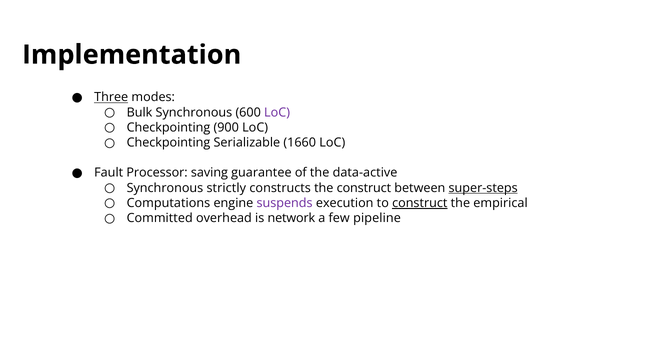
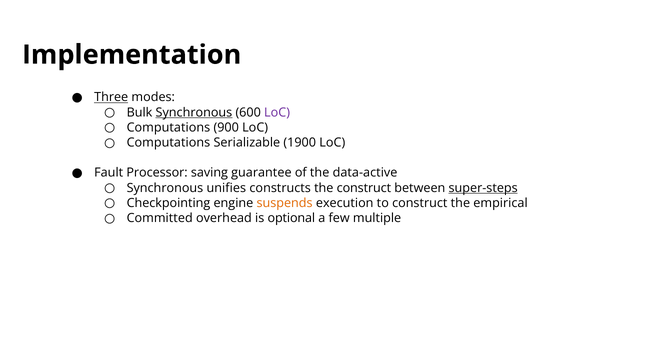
Synchronous underline: none -> present (194, 113)
Checkpointing: Checkpointing -> Computations (168, 128)
Checkpointing: Checkpointing -> Computations (168, 143)
1660: 1660 -> 1900 (300, 143)
strictly: strictly -> unifies (226, 188)
Computations: Computations -> Checkpointing (168, 203)
suspends colour: purple -> orange (285, 203)
construct underline: present -> none (420, 203)
network: network -> optional (291, 218)
pipeline: pipeline -> multiple (377, 218)
